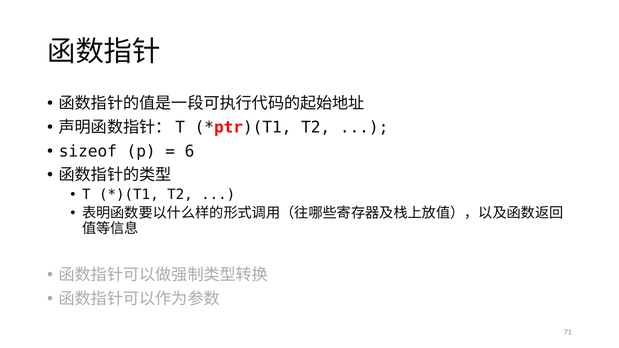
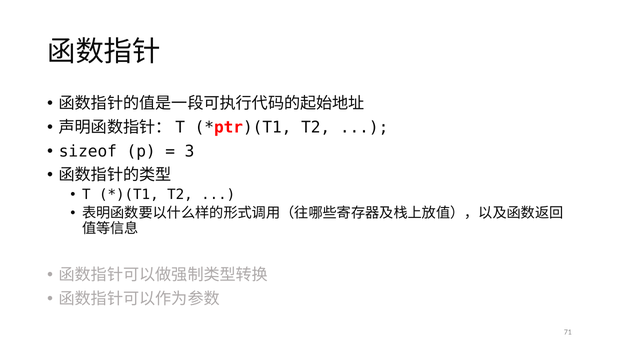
6: 6 -> 3 (190, 151)
